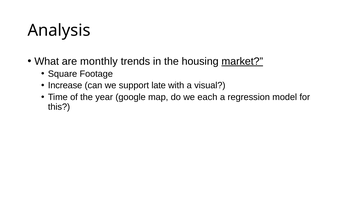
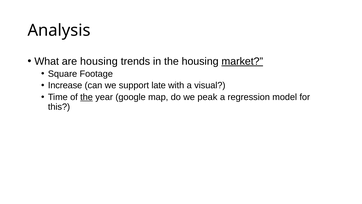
are monthly: monthly -> housing (99, 61)
the underline: none -> present (87, 97)
each: each -> peak (207, 97)
